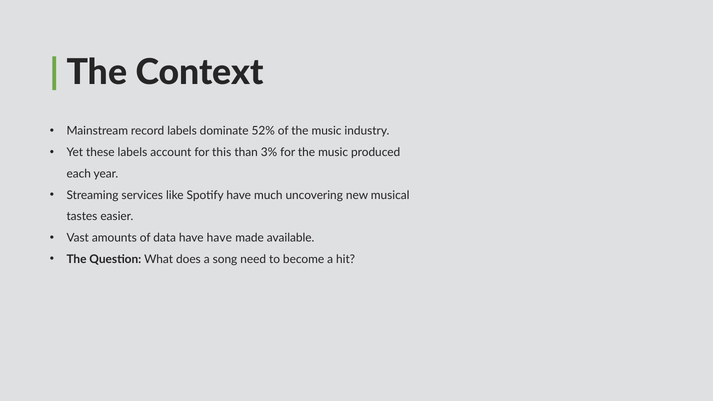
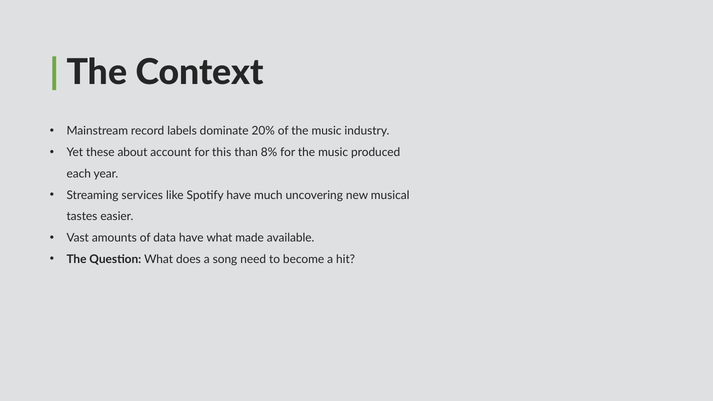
52%: 52% -> 20% (263, 131)
these labels: labels -> about (132, 152)
3%: 3% -> 8% (269, 152)
have have: have -> what (219, 238)
